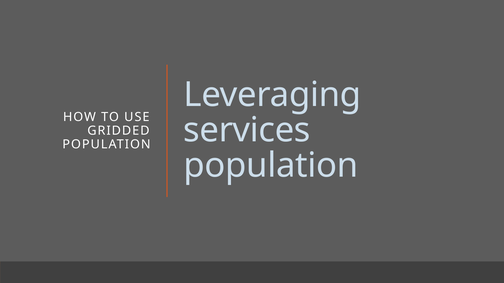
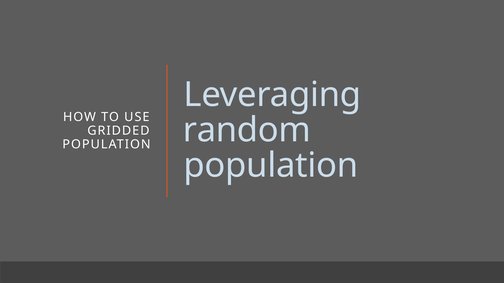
services: services -> random (247, 130)
